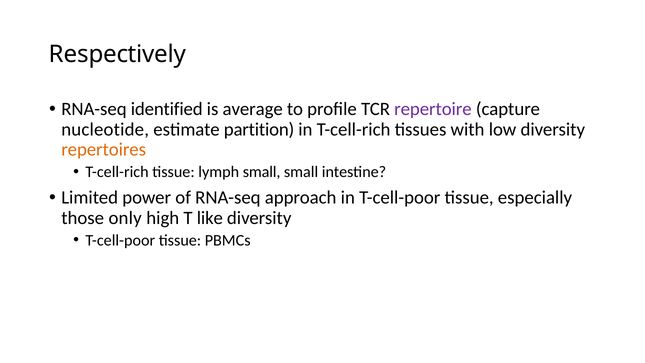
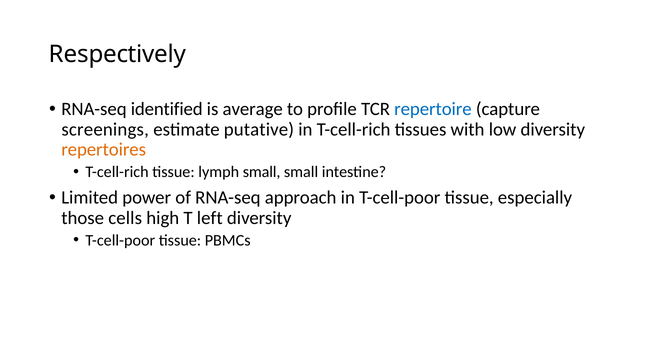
repertoire colour: purple -> blue (433, 109)
nucleotide: nucleotide -> screenings (105, 129)
partition: partition -> putative (259, 129)
only: only -> cells (125, 218)
like: like -> left (210, 218)
